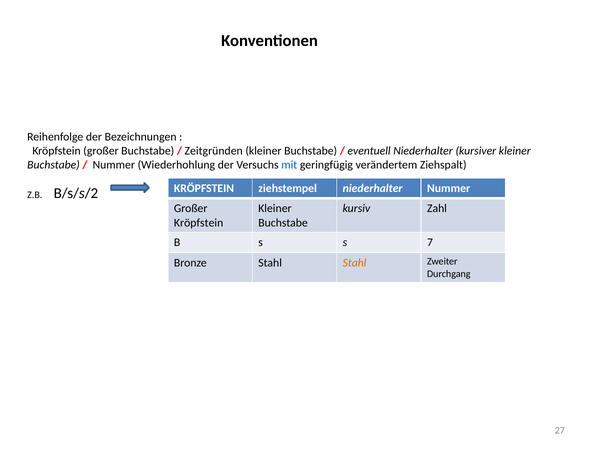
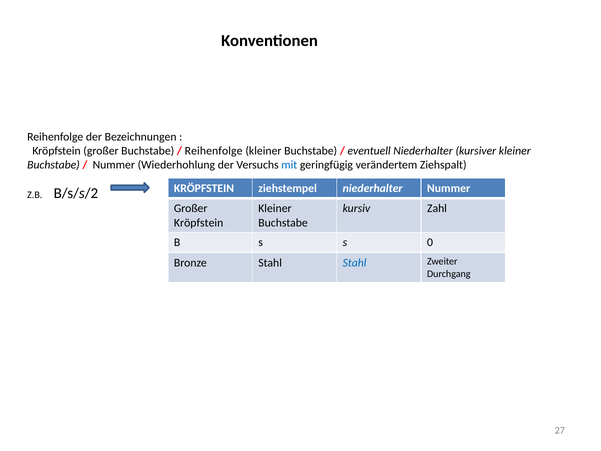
Zeitgründen: Zeitgründen -> Reihenfolge (214, 151)
7: 7 -> 0 (430, 242)
Stahl colour: orange -> blue (355, 263)
